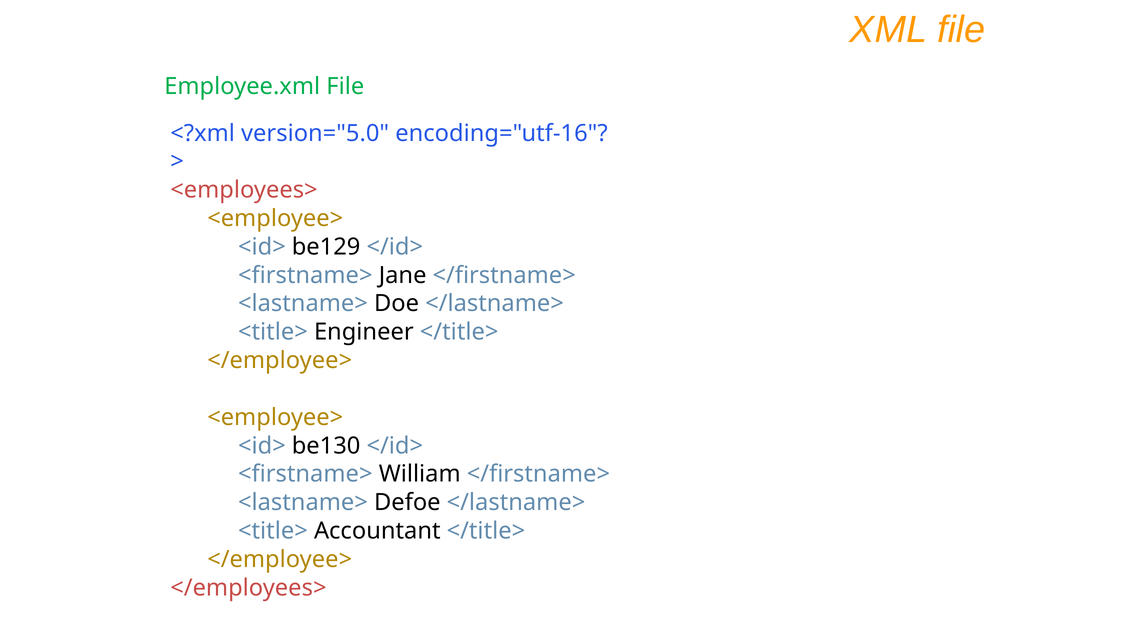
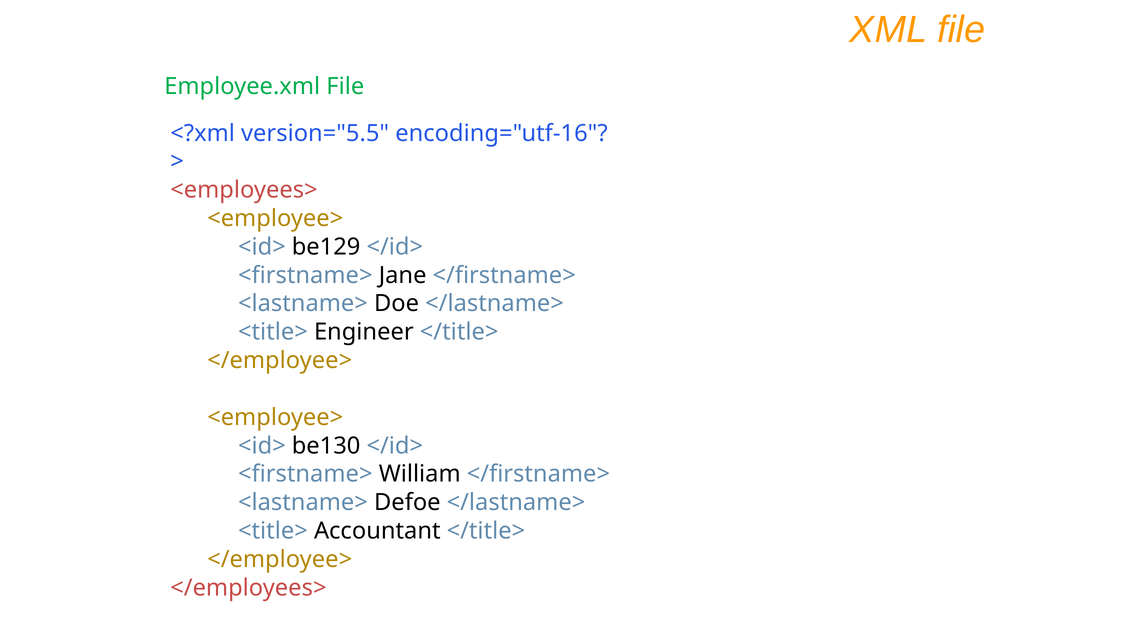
version="5.0: version="5.0 -> version="5.5 (315, 133)
